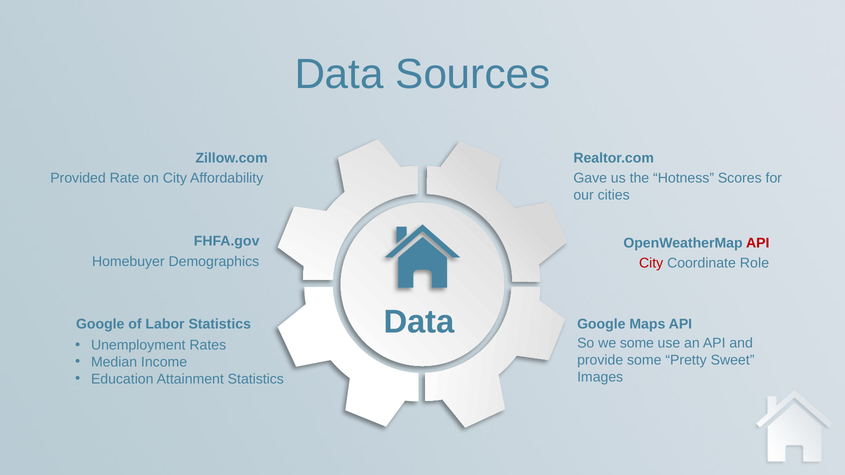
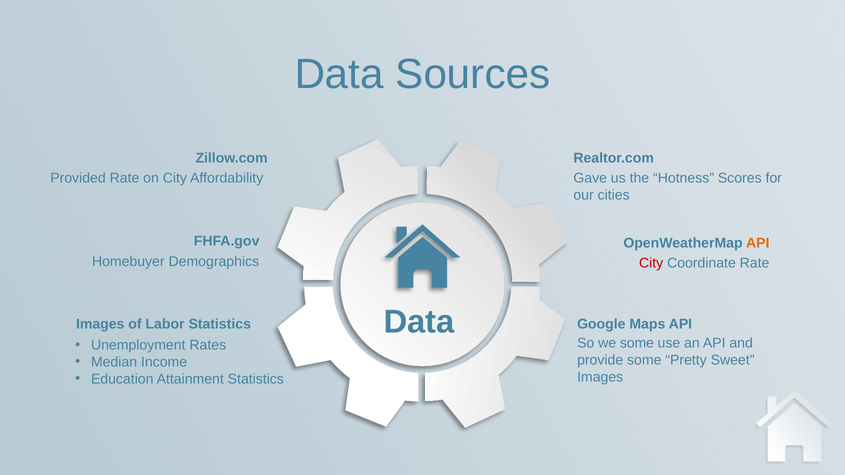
API colour: red -> orange (758, 243)
Coordinate Role: Role -> Rate (755, 263)
Google: Google -> Images (100, 324)
